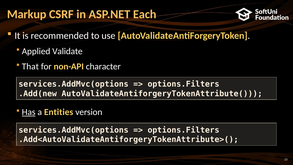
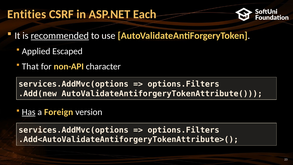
Markup: Markup -> Entities (27, 14)
recommended underline: none -> present (60, 36)
Validate: Validate -> Escaped (67, 51)
Entities: Entities -> Foreign (59, 112)
